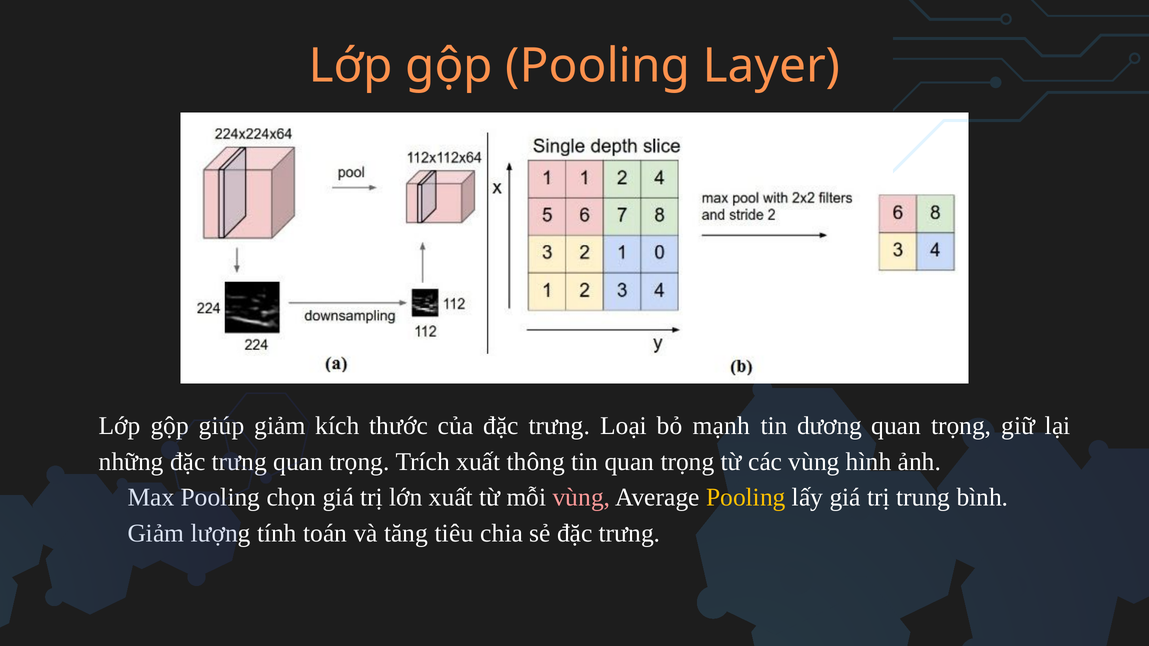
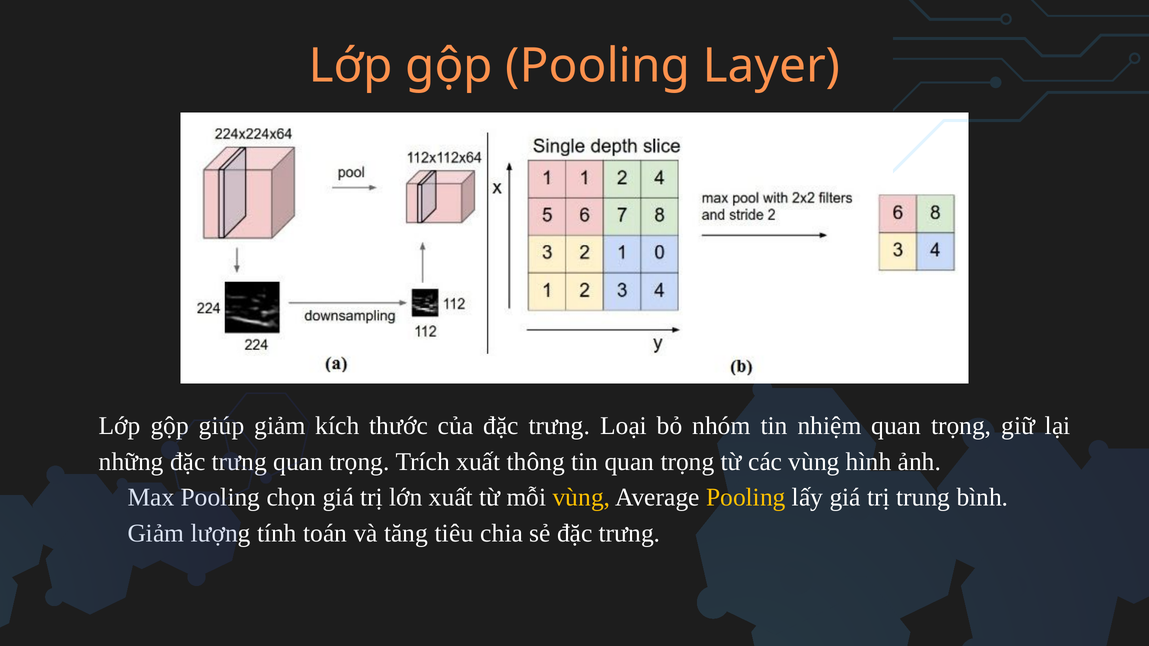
mạnh: mạnh -> nhóm (722, 426)
dương: dương -> nhiệm (829, 426)
vùng colour: pink -> yellow (581, 498)
